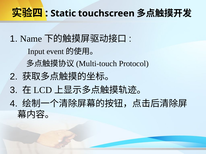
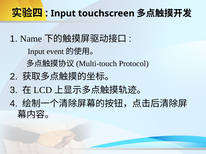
Static: Static -> Input (63, 13)
